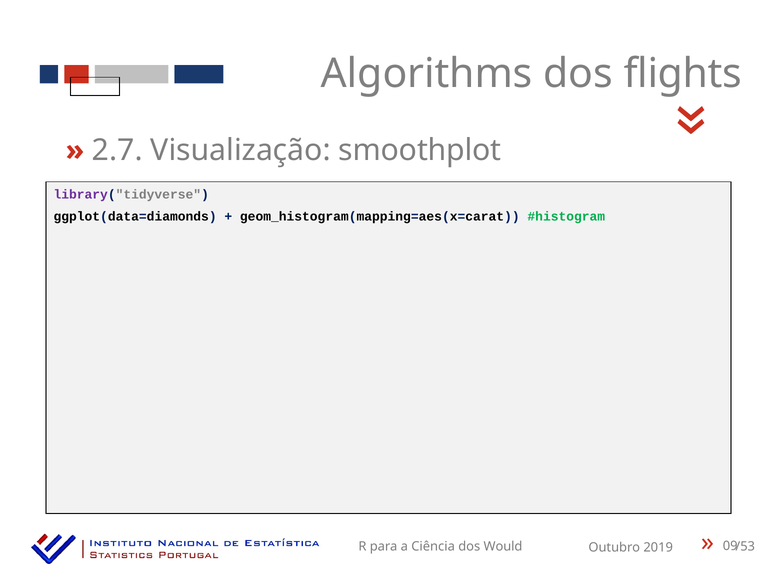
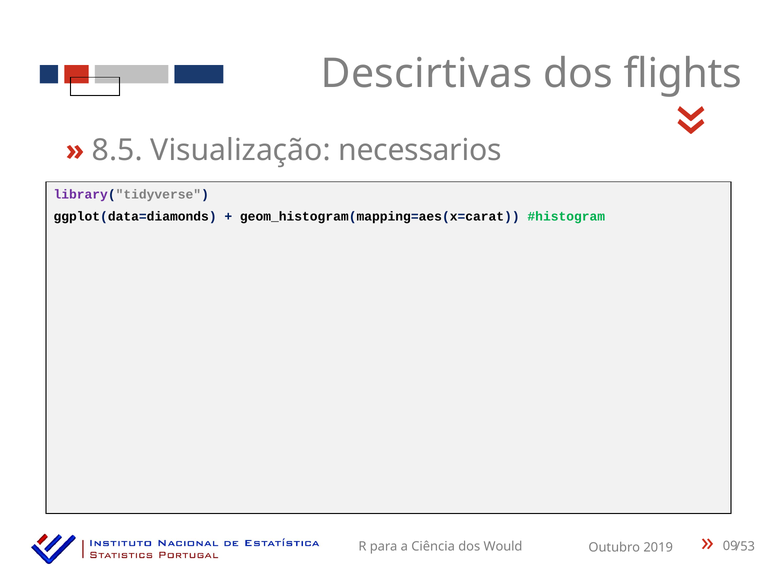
Algorithms: Algorithms -> Descirtivas (427, 73)
2.7: 2.7 -> 8.5 (117, 150)
smoothplot: smoothplot -> necessarios (420, 150)
